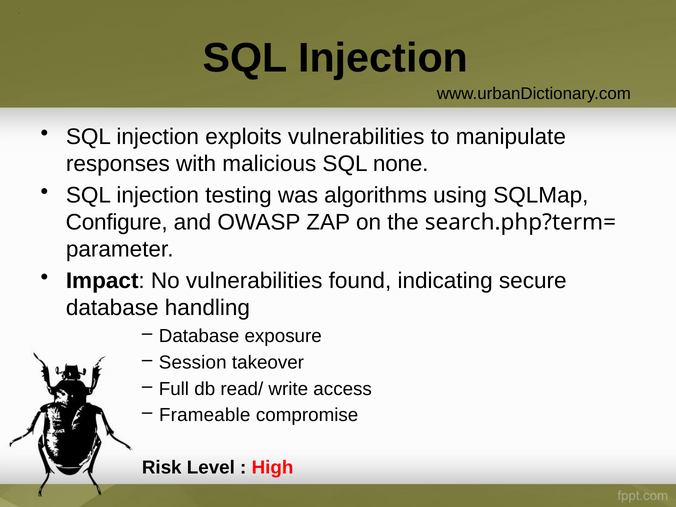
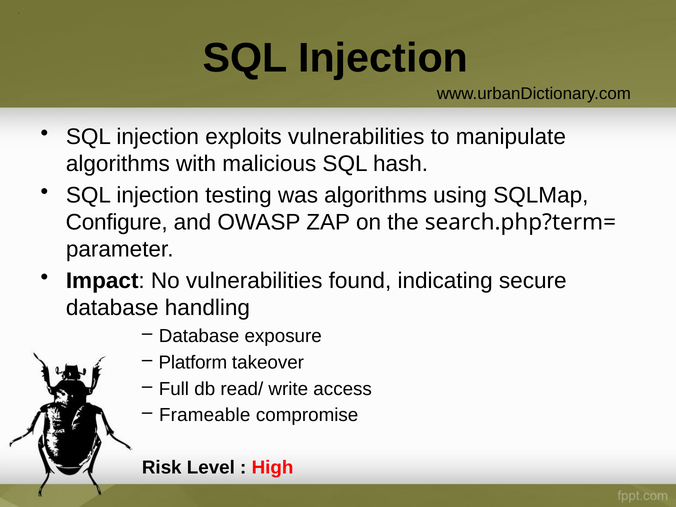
responses: responses -> algorithms (118, 164)
none: none -> hash (401, 164)
Session: Session -> Platform (193, 363)
